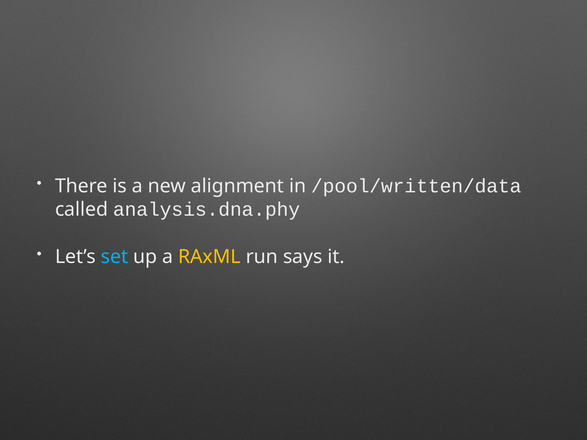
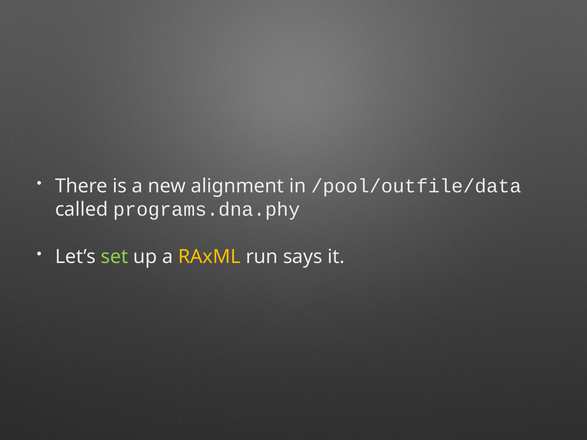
/pool/written/data: /pool/written/data -> /pool/outfile/data (416, 186)
analysis.dna.phy: analysis.dna.phy -> programs.dna.phy (207, 209)
set colour: light blue -> light green (114, 257)
